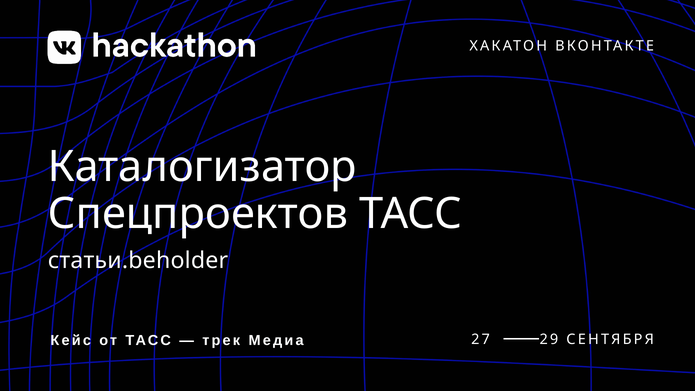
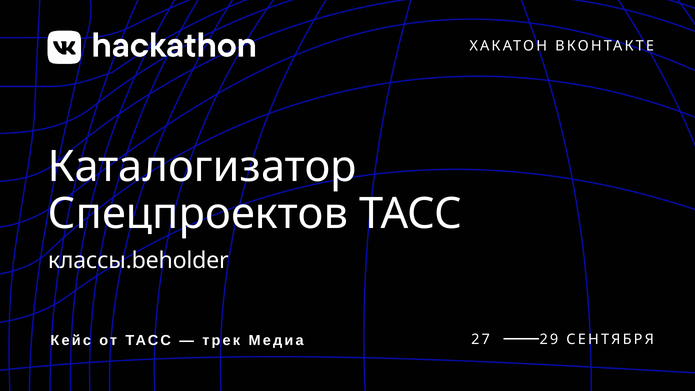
статьи.beholder: статьи.beholder -> классы.beholder (138, 260)
